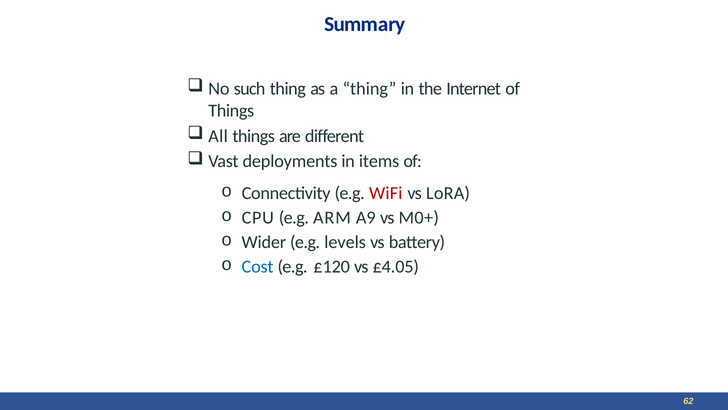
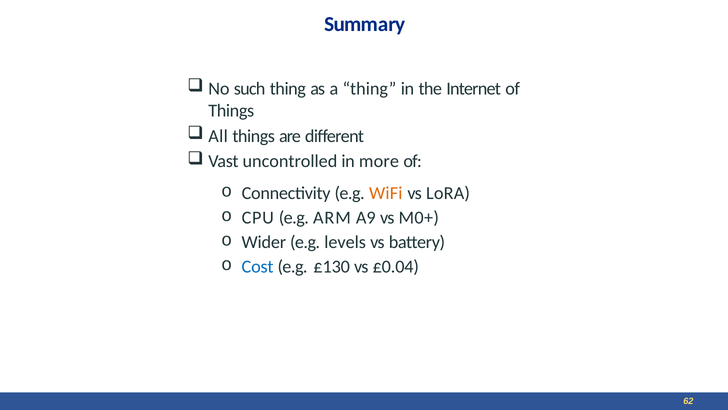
deployments: deployments -> uncontrolled (290, 161)
items: items -> more (379, 161)
WiFi colour: red -> orange (386, 193)
£120: £120 -> £130 (332, 266)
£4.05: £4.05 -> £0.04 (396, 266)
